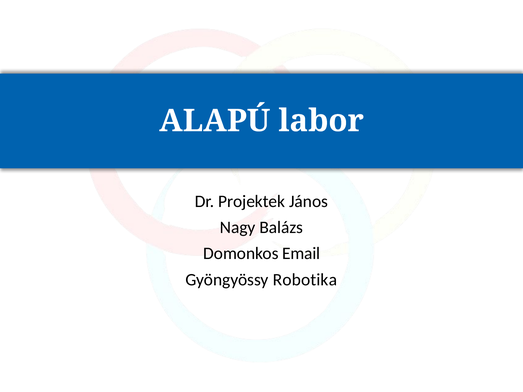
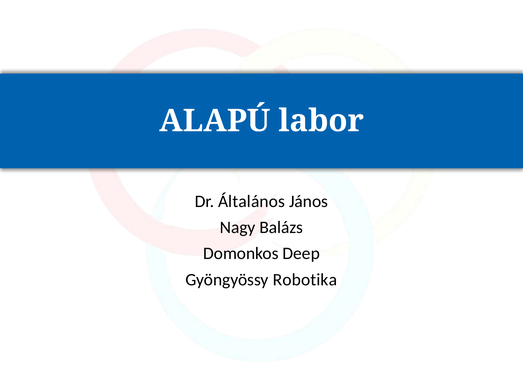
Projektek: Projektek -> Általános (252, 202)
Email: Email -> Deep (301, 254)
